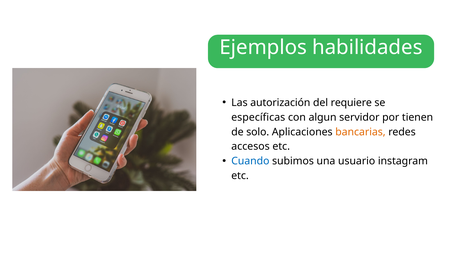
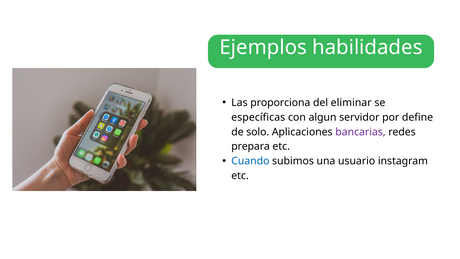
autorización: autorización -> proporciona (280, 103)
requiere: requiere -> eliminar (351, 103)
tienen: tienen -> define (418, 117)
bancarias colour: orange -> purple (360, 132)
accesos: accesos -> prepara (251, 146)
